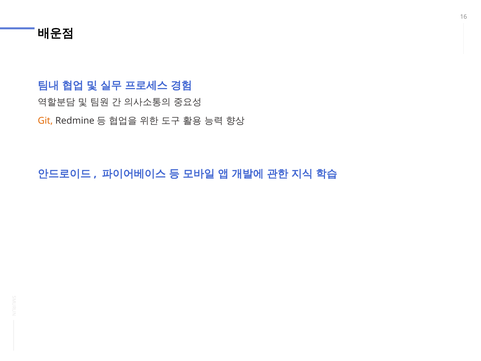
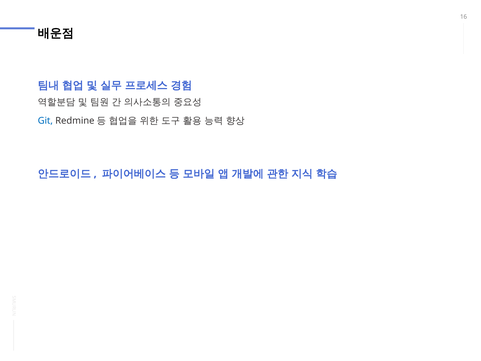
Git colour: orange -> blue (45, 121)
